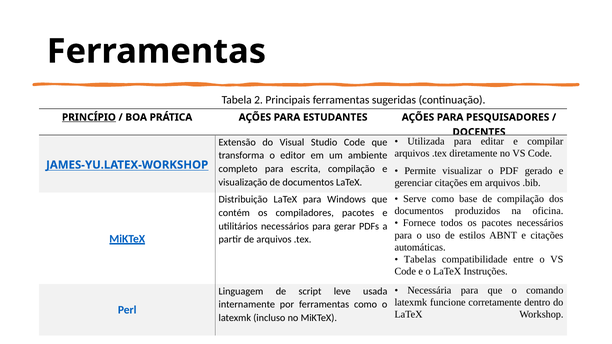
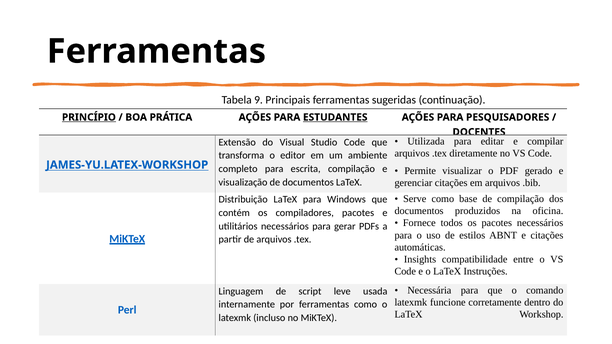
2: 2 -> 9 (259, 100)
ESTUDANTES underline: none -> present (335, 117)
Tabelas: Tabelas -> Insights (420, 260)
